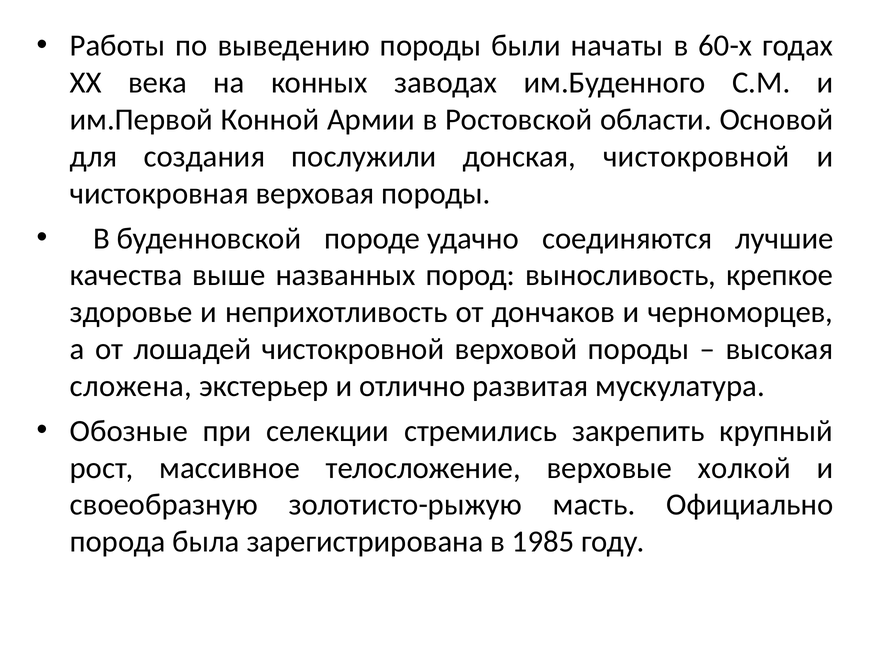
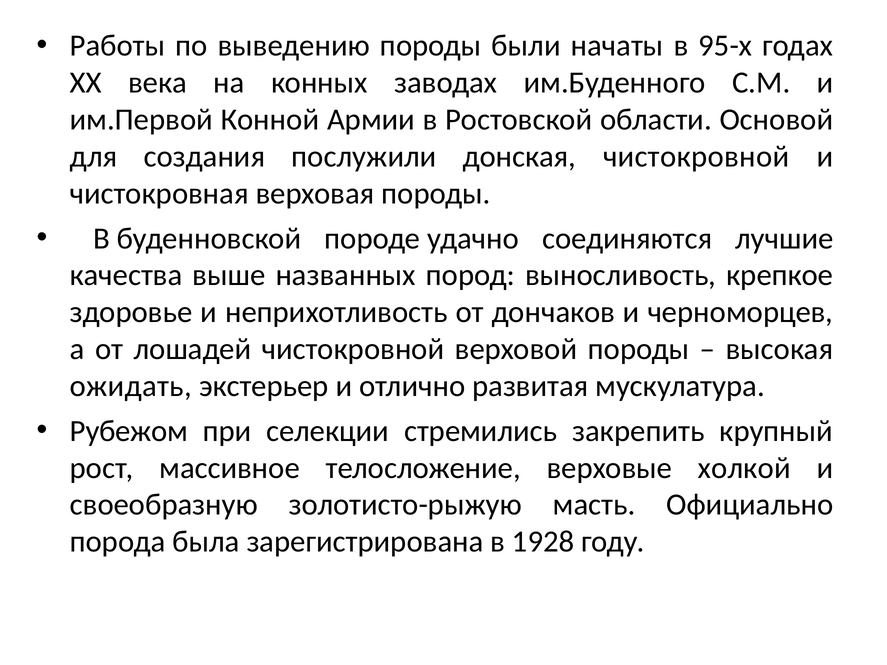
60-х: 60-х -> 95-х (725, 46)
сложена: сложена -> ожидать (131, 386)
Обозные: Обозные -> Рубежом (129, 431)
1985: 1985 -> 1928 (543, 542)
